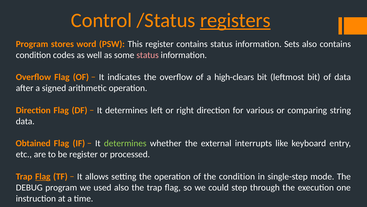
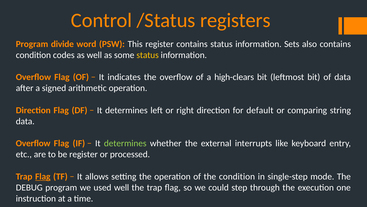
registers underline: present -> none (235, 20)
stores: stores -> divide (62, 44)
status colour: pink -> yellow (148, 55)
various: various -> default (260, 110)
Obtained: Obtained -> Overflow (33, 143)
used also: also -> well (122, 187)
